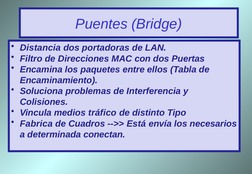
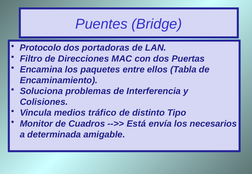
Distancia: Distancia -> Protocolo (40, 48)
Fabrica: Fabrica -> Monitor (36, 124)
conectan: conectan -> amigable (104, 135)
